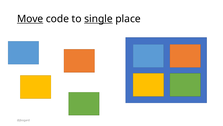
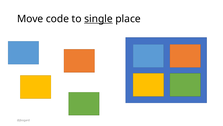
Move underline: present -> none (30, 19)
